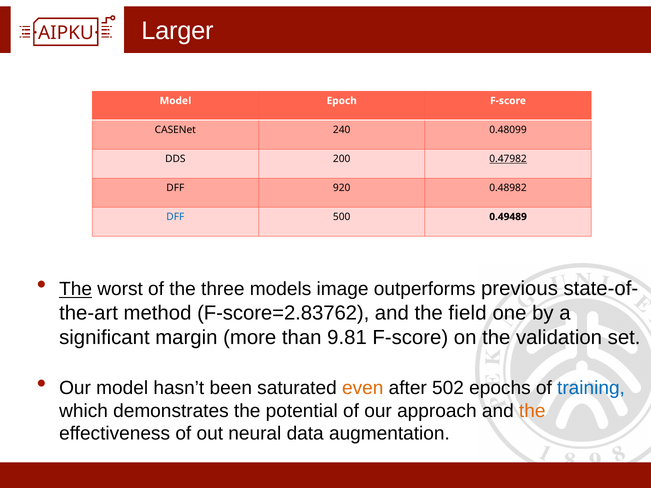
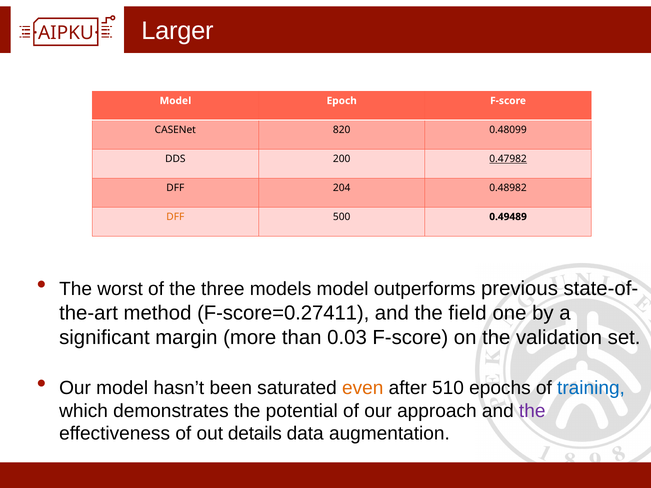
240: 240 -> 820 (342, 130)
920: 920 -> 204 (342, 188)
DFF colour: blue -> orange (175, 217)
The underline: present -> none (76, 289)
models image: image -> model (343, 289)
F-score=2.83762: F-score=2.83762 -> F-score=0.27411 (283, 313)
9.81: 9.81 -> 0.03 (347, 338)
502: 502 -> 510 (448, 388)
the colour: orange -> purple (532, 411)
neural: neural -> details (255, 434)
